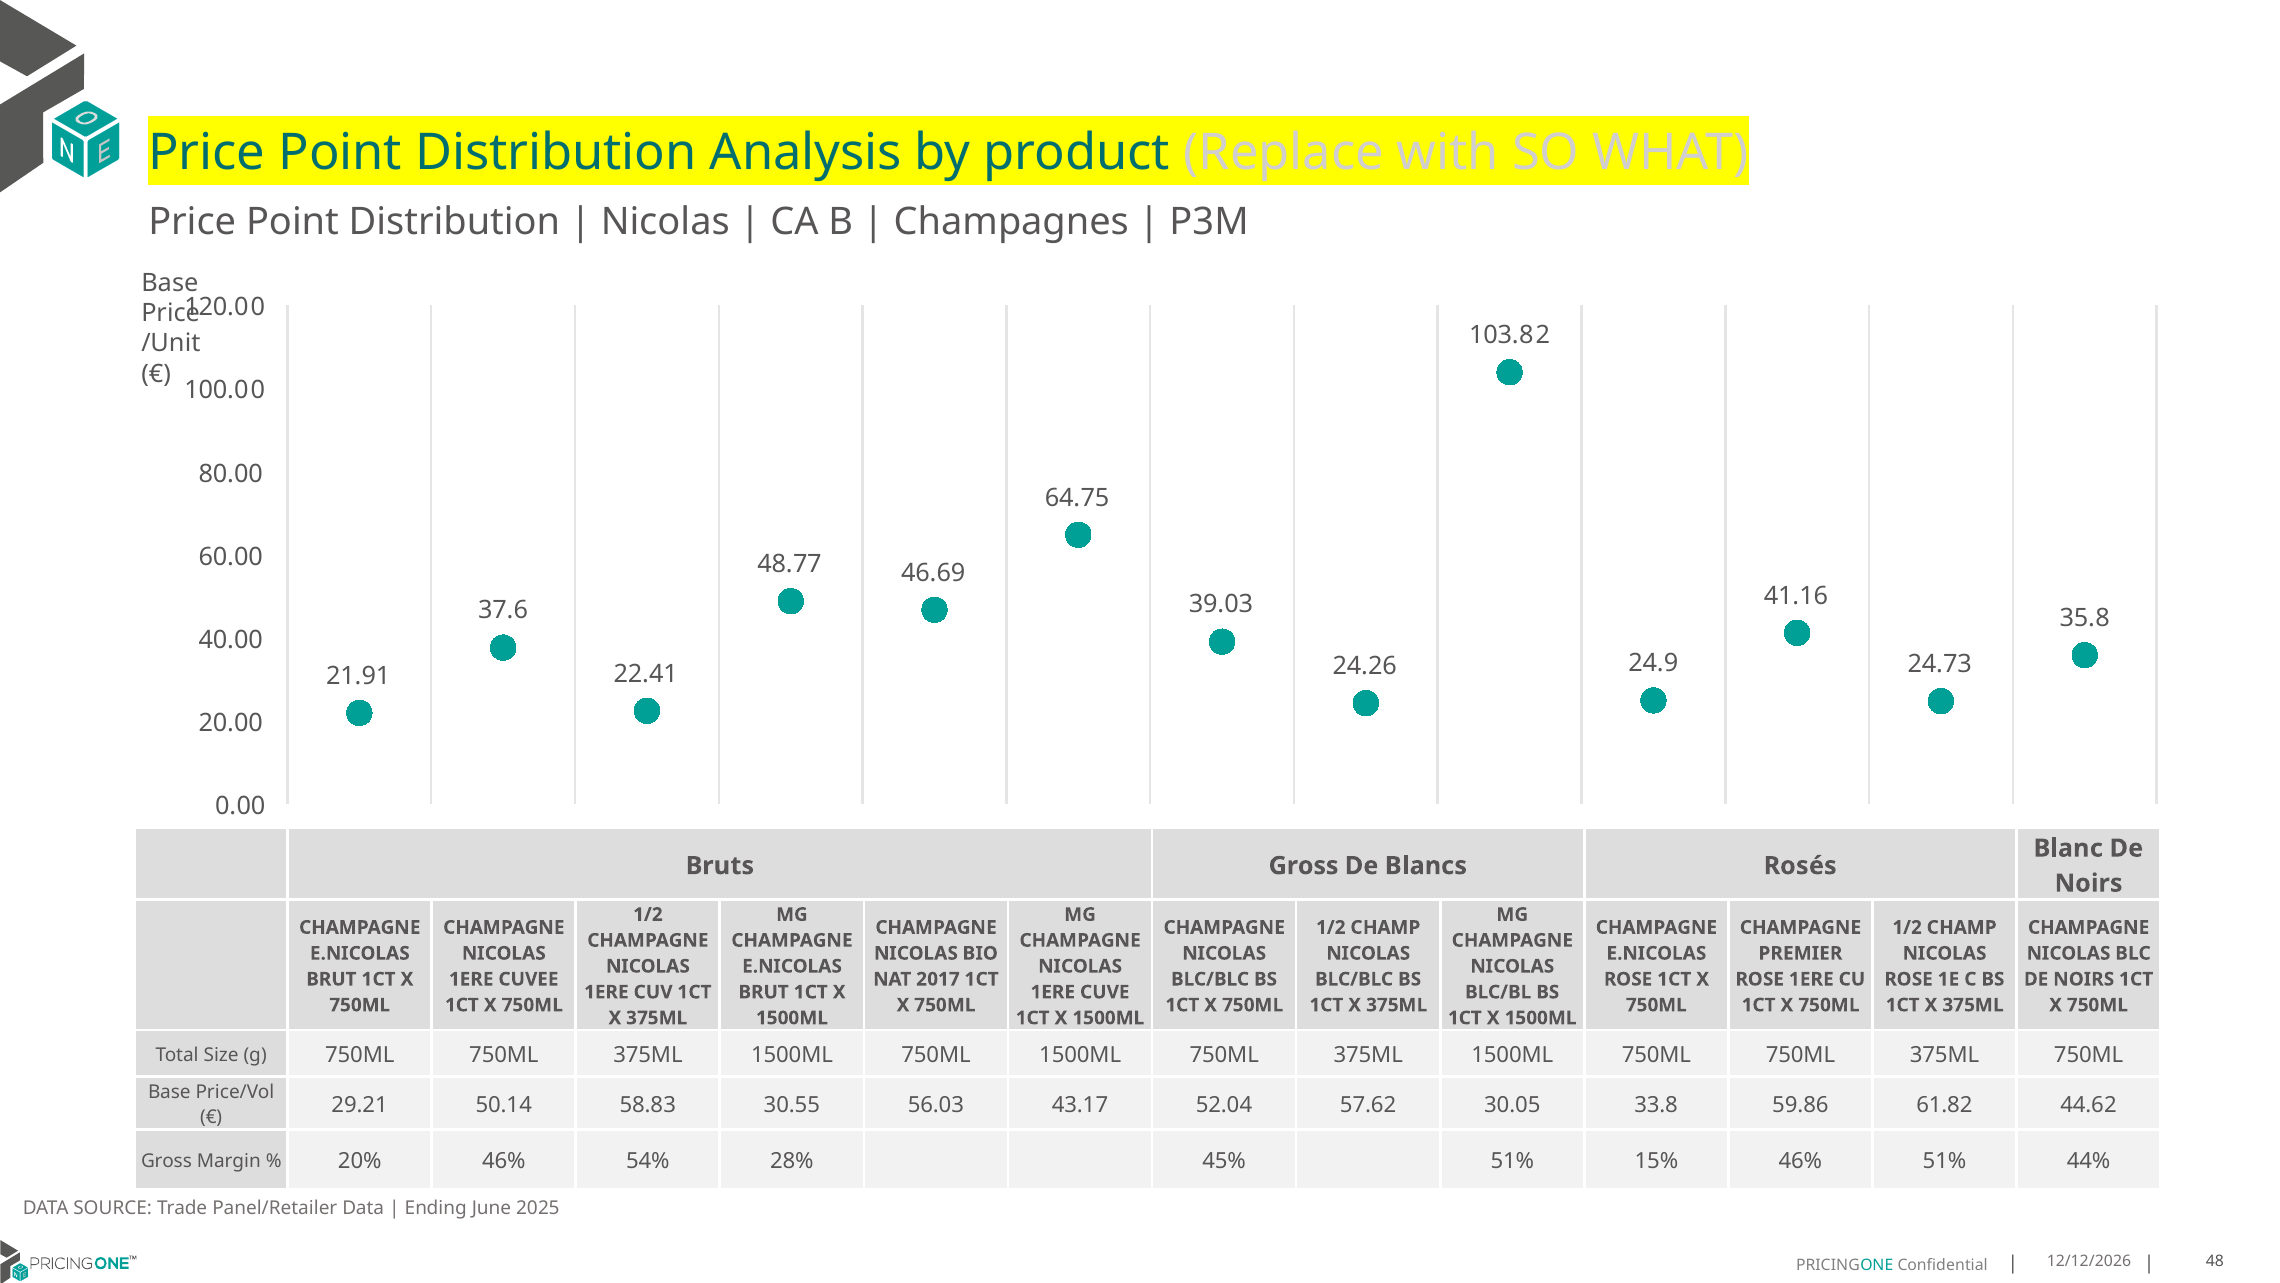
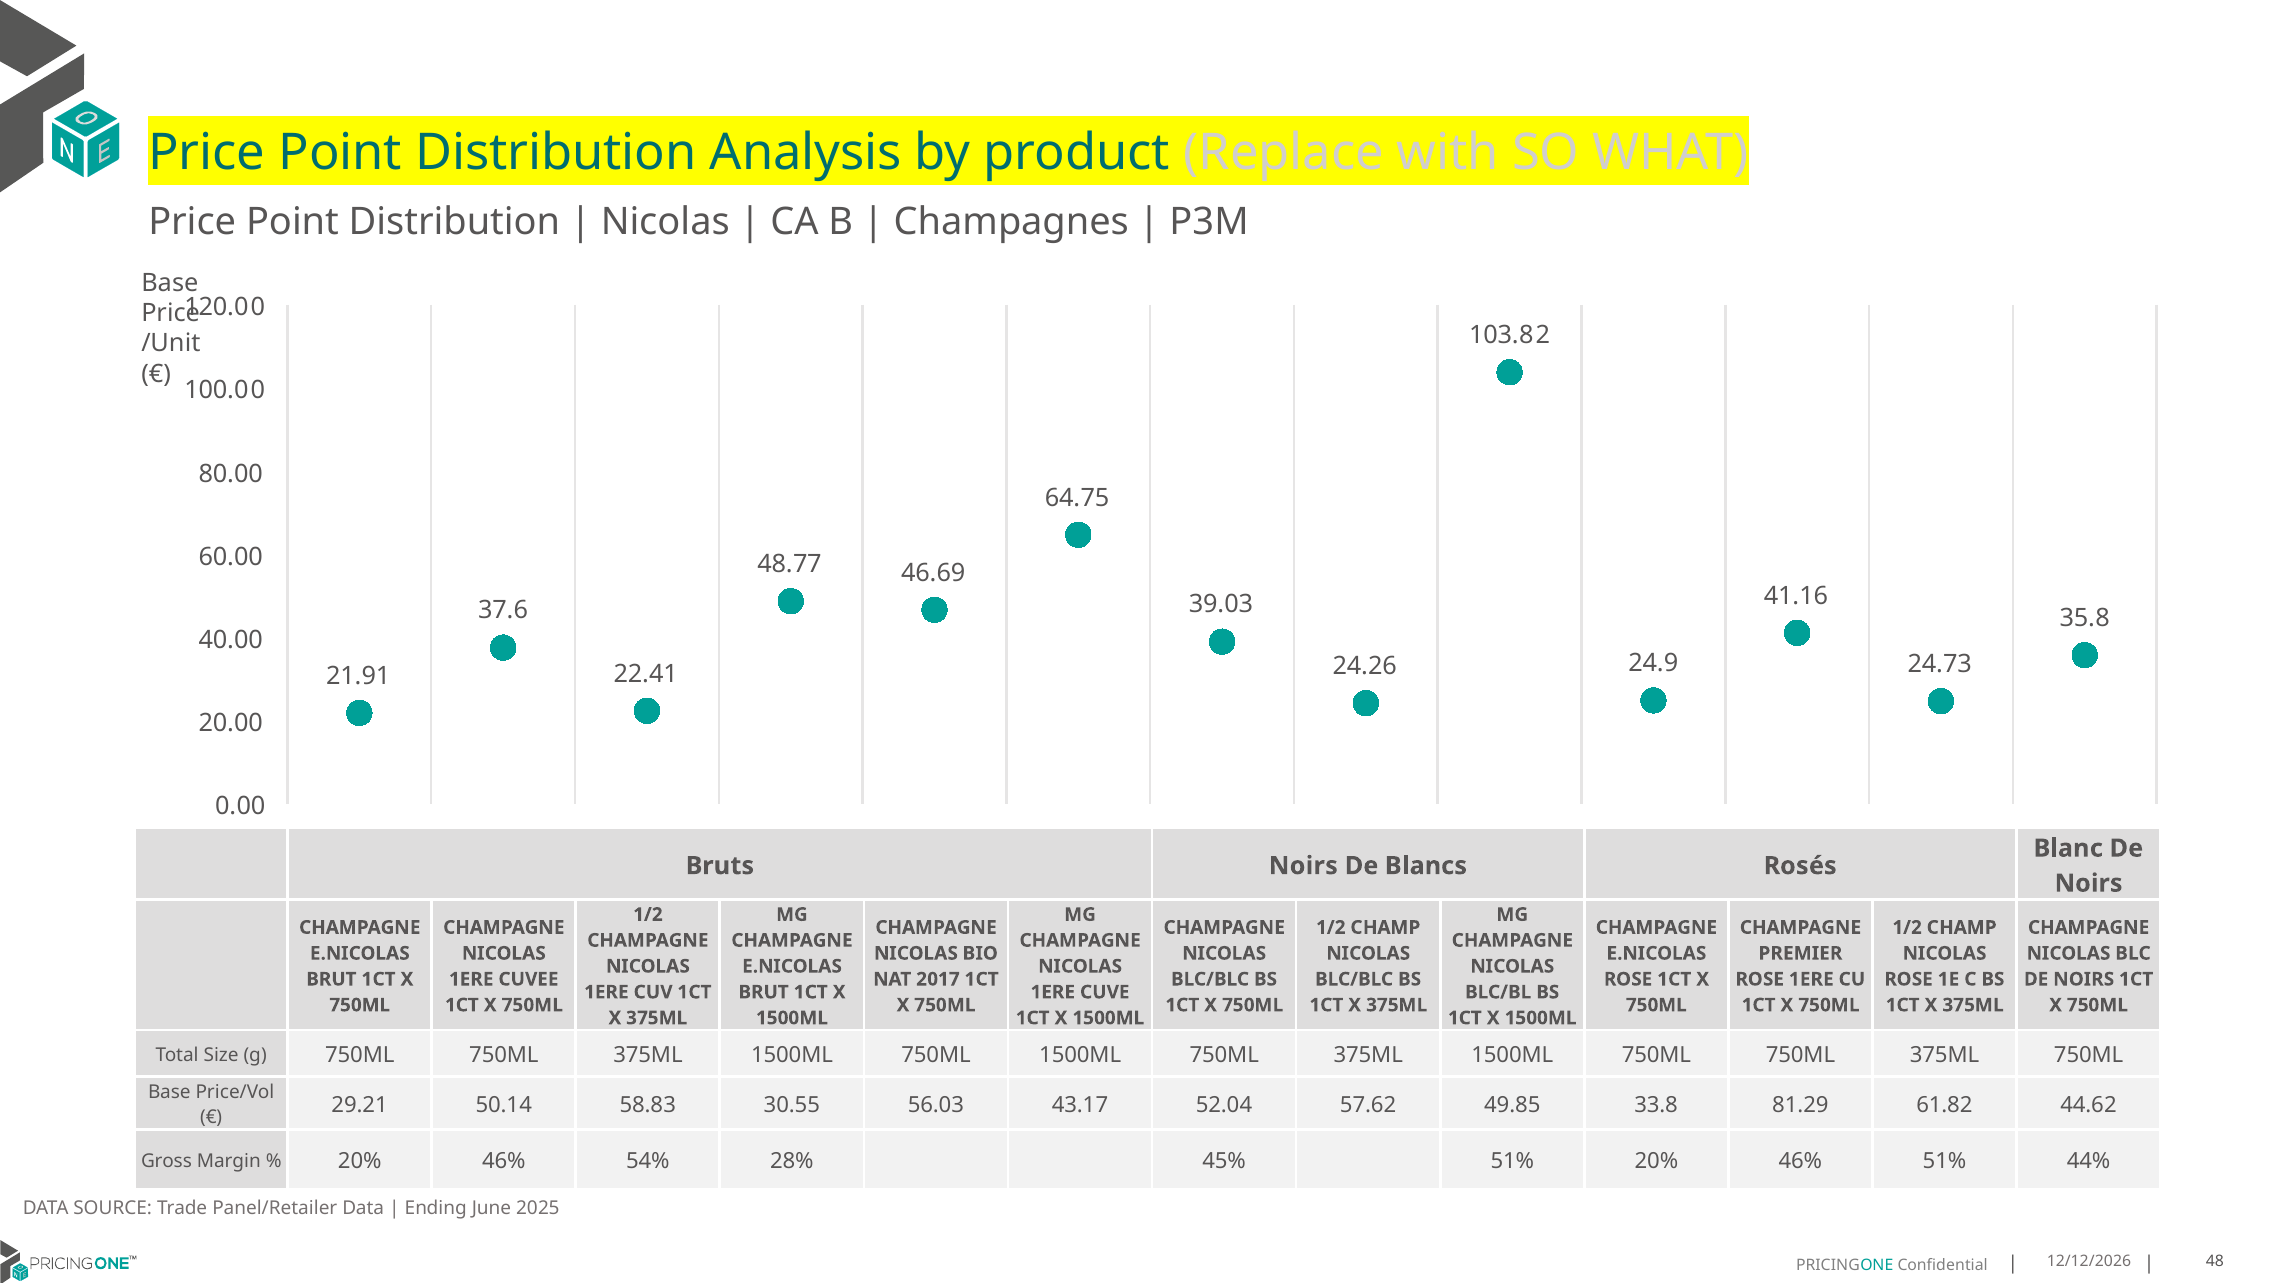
Bruts Gross: Gross -> Noirs (1303, 865)
30.05: 30.05 -> 49.85 (1512, 1105)
59.86: 59.86 -> 81.29 (1800, 1105)
51% 15%: 15% -> 20% (1656, 1161)
